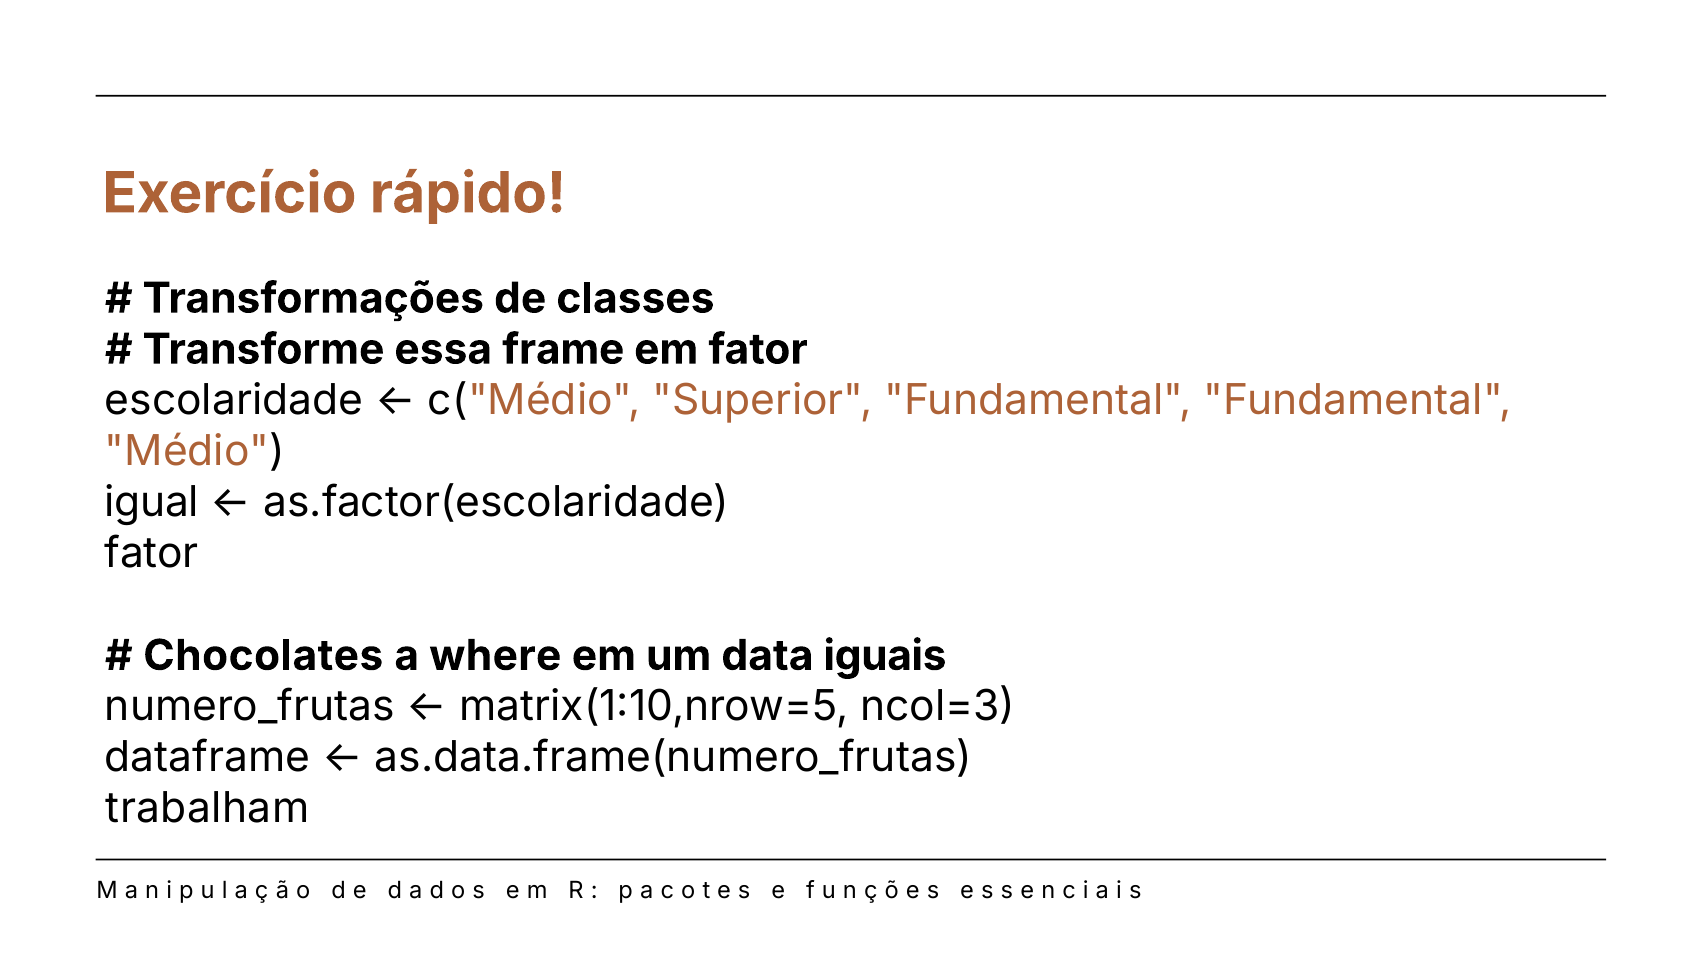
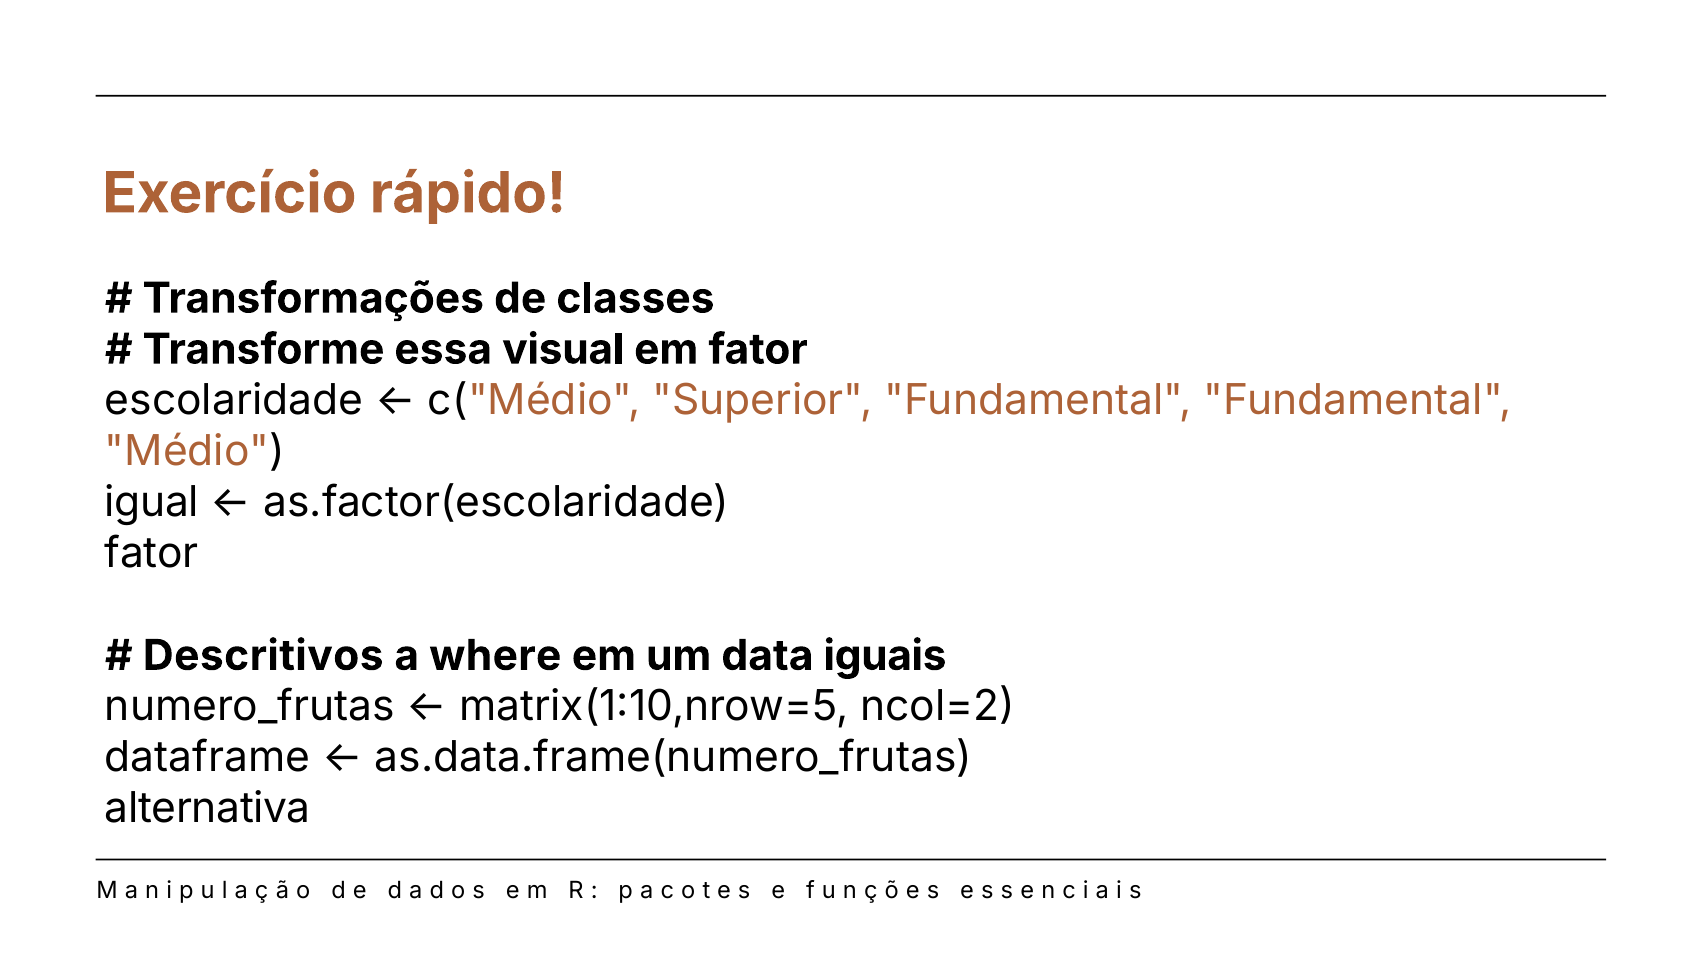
frame: frame -> visual (563, 350)
Chocolates: Chocolates -> Descritivos (263, 656)
ncol=3: ncol=3 -> ncol=2 (938, 707)
trabalham: trabalham -> alternativa (208, 809)
